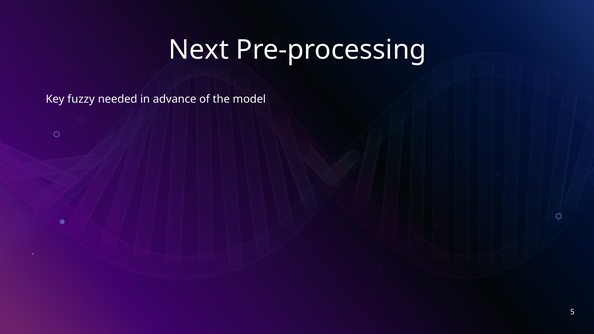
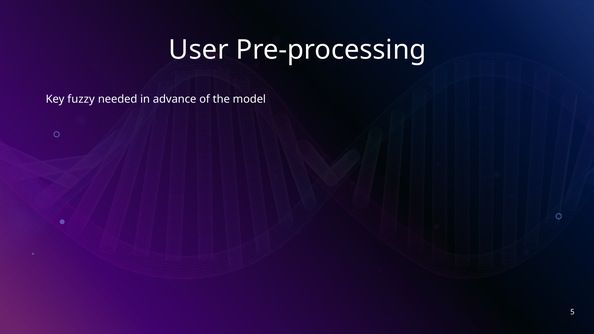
Next: Next -> User (199, 50)
